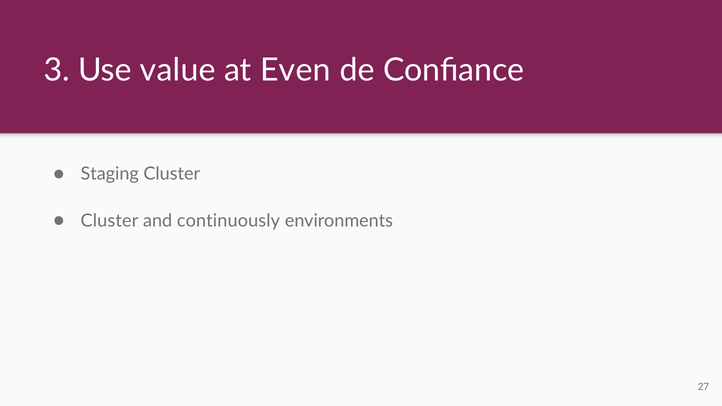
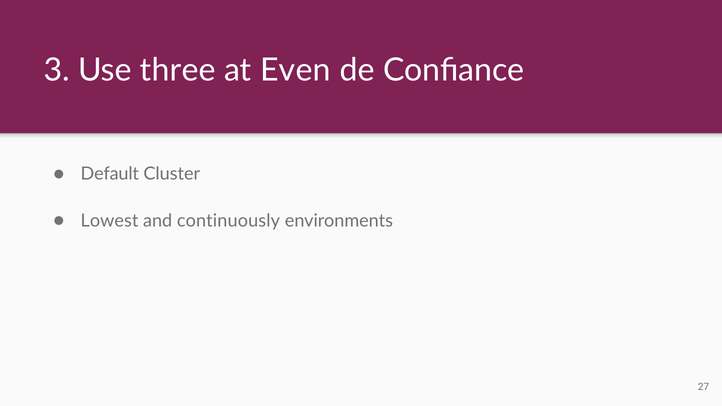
value: value -> three (178, 70)
Staging: Staging -> Default (110, 174)
Cluster: Cluster -> Lowest (110, 221)
